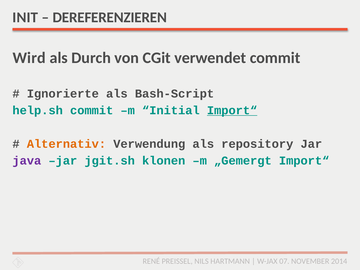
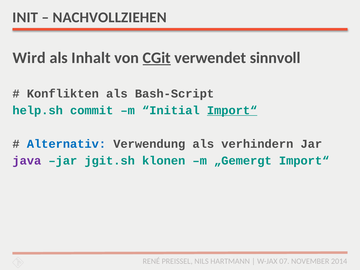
DEREFERENZIEREN: DEREFERENZIEREN -> NACHVOLLZIEHEN (110, 17)
Durch: Durch -> Inhalt (91, 58)
CGit underline: none -> present (157, 58)
verwendet commit: commit -> sinnvoll (275, 58)
Ignorierte: Ignorierte -> Konflikten (63, 94)
Alternativ colour: orange -> blue (66, 144)
repository: repository -> verhindern (257, 144)
